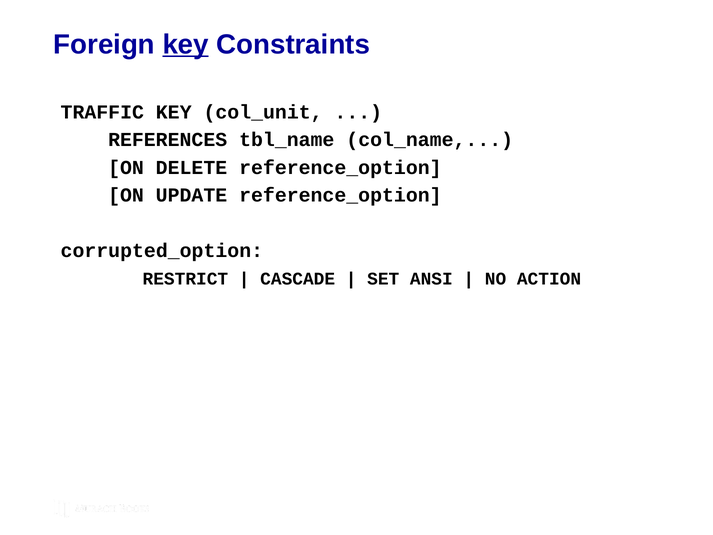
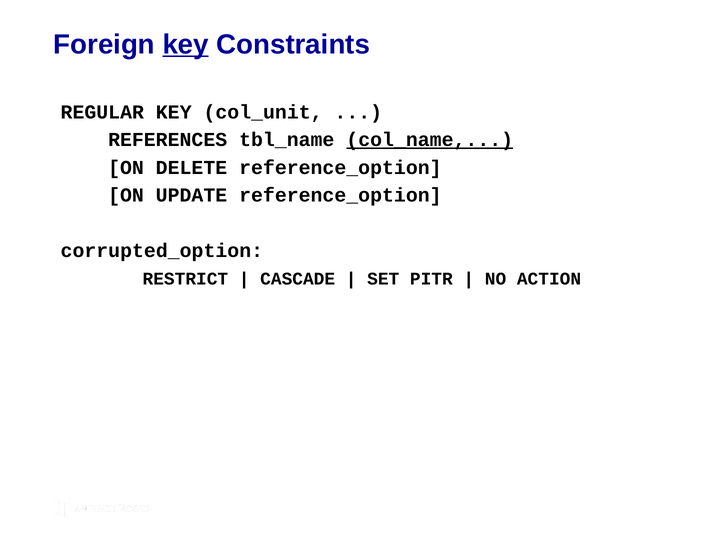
TRAFFIC: TRAFFIC -> REGULAR (102, 112)
col_name underline: none -> present (430, 140)
ANSI: ANSI -> PITR (431, 279)
